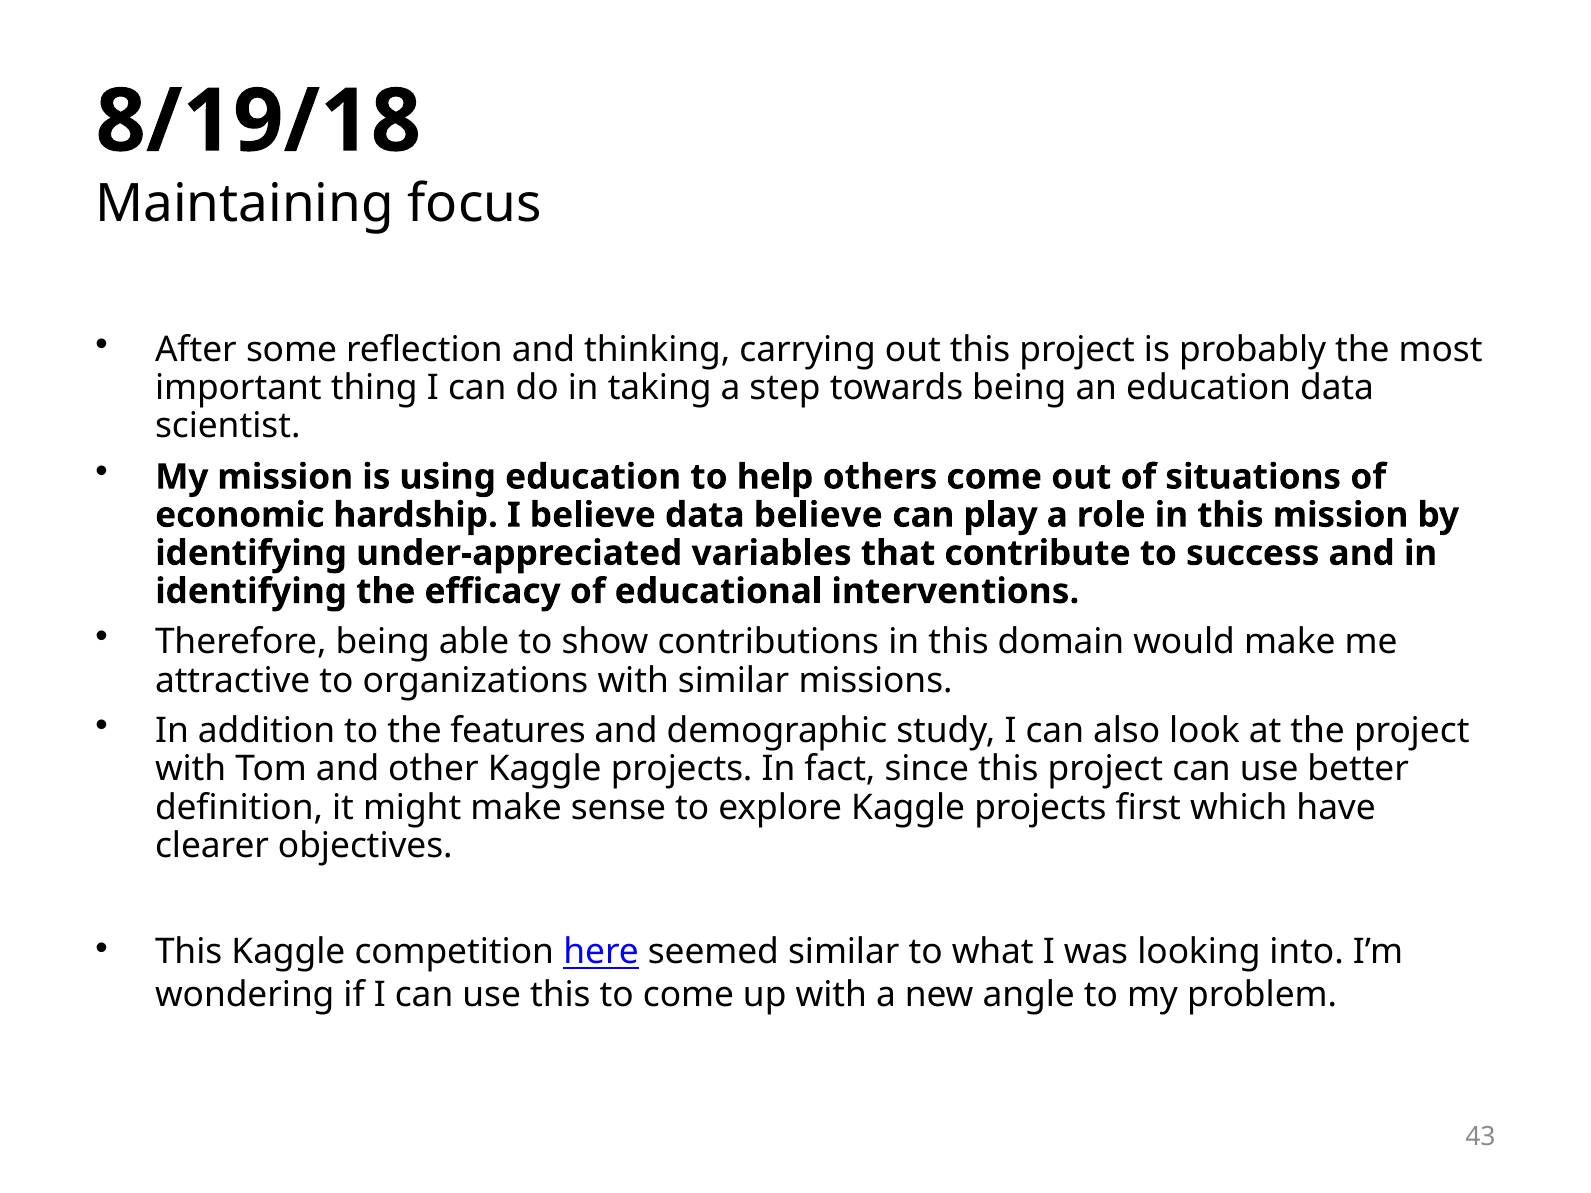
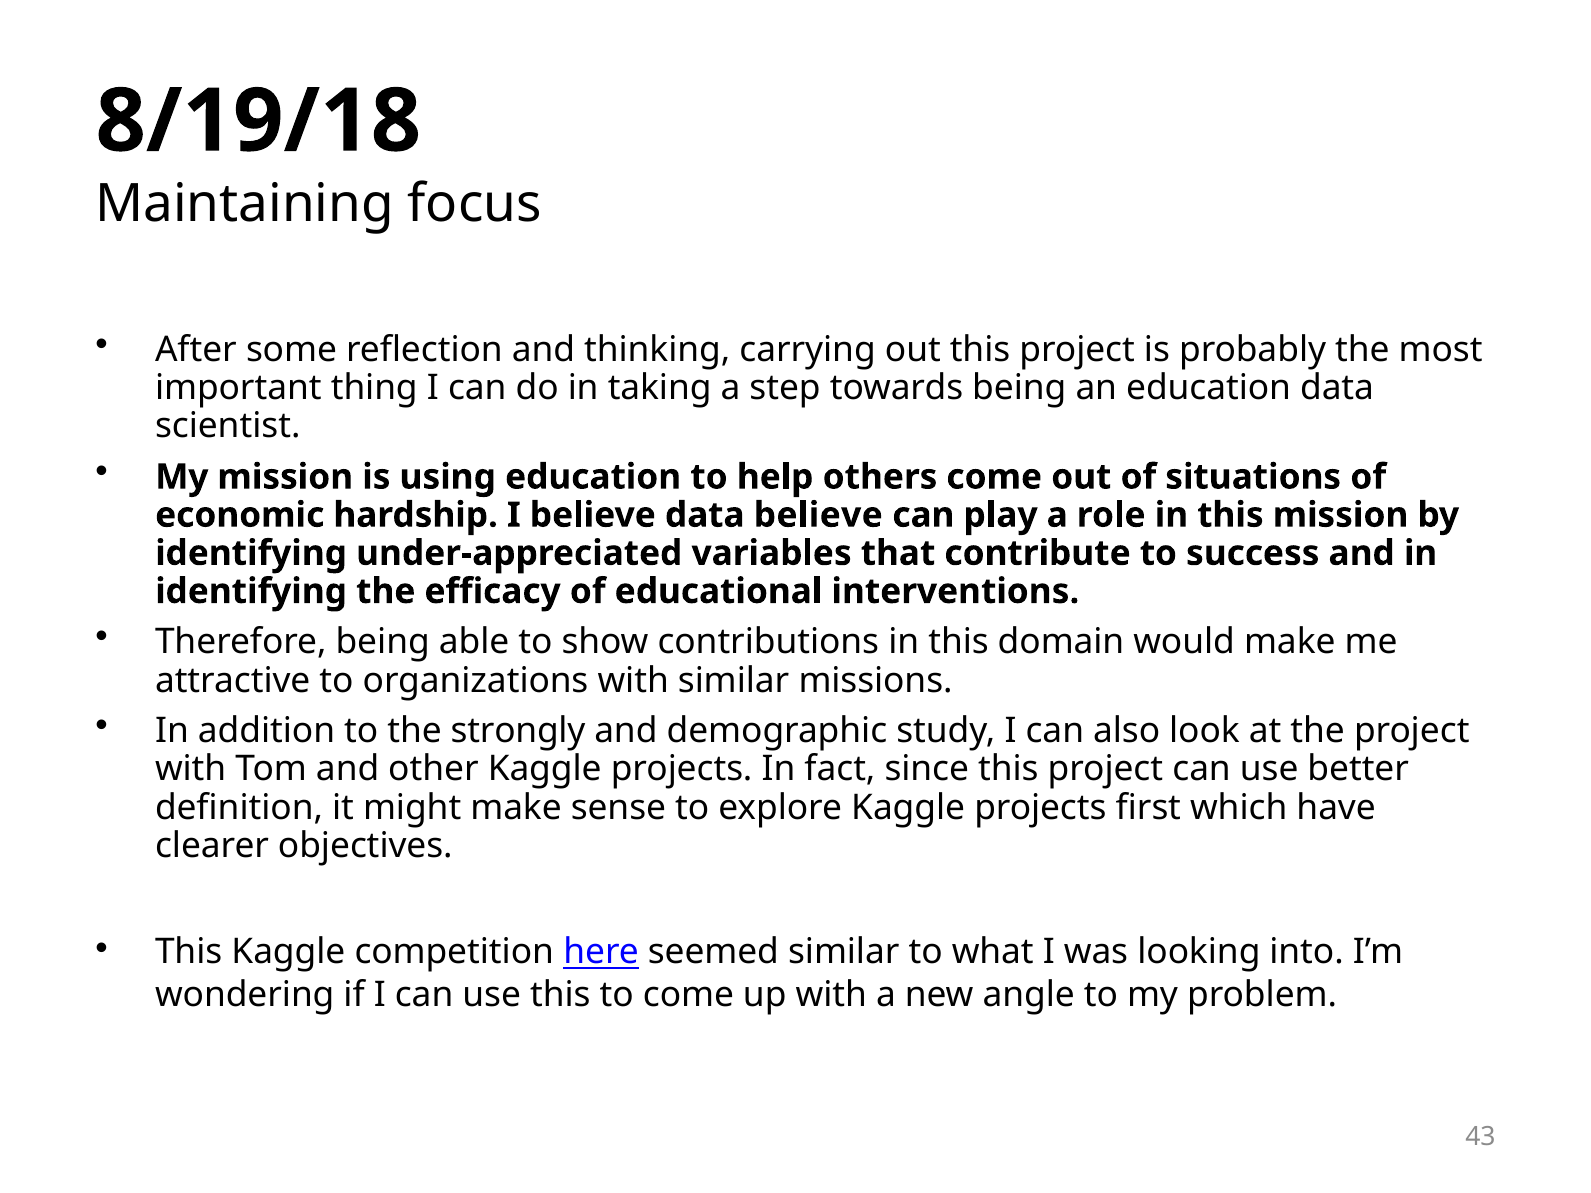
features: features -> strongly (518, 731)
